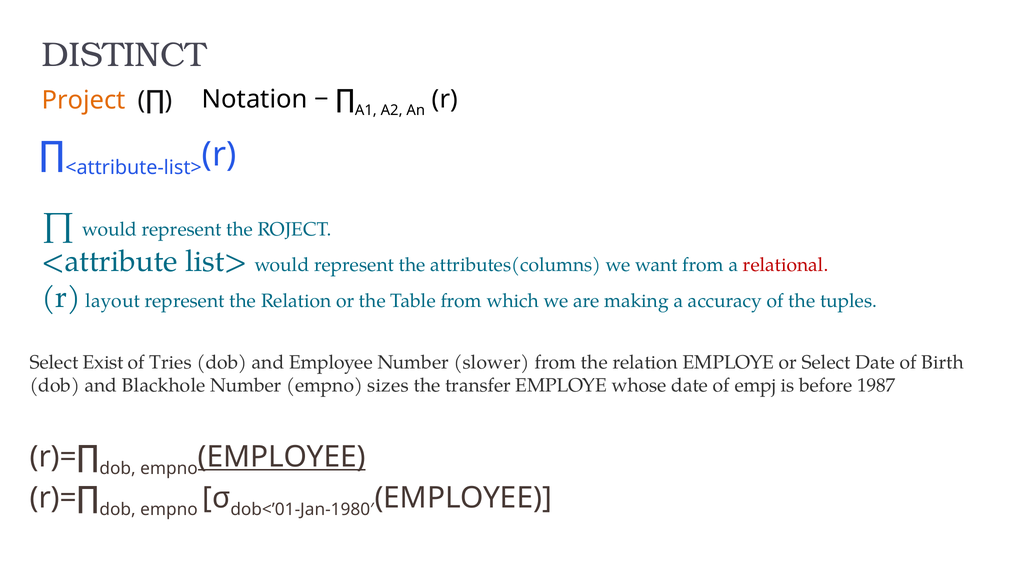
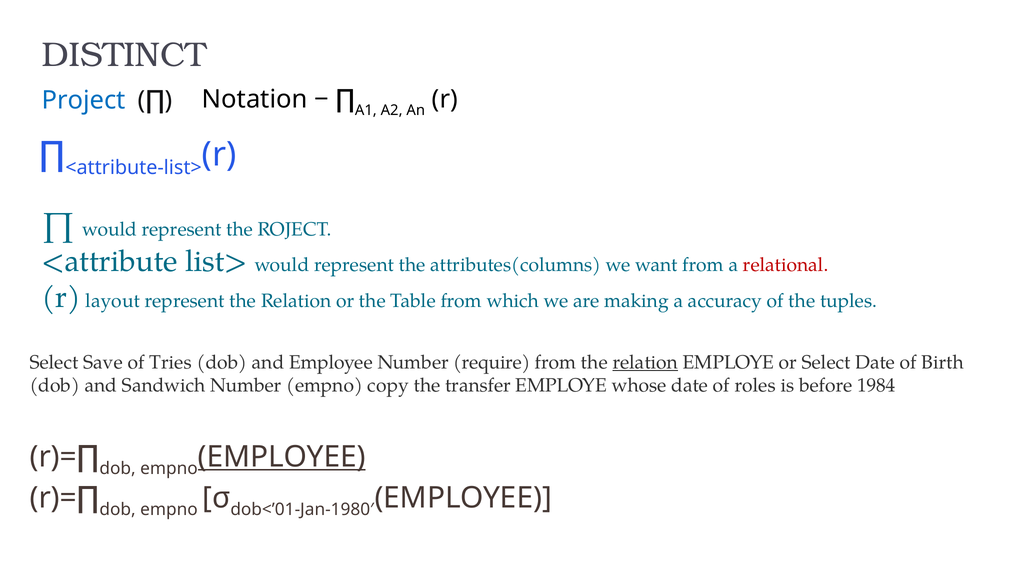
Project colour: orange -> blue (84, 100)
Exist: Exist -> Save (103, 362)
slower: slower -> require (492, 362)
relation underline: none -> present (645, 362)
Blackhole: Blackhole -> Sandwich (164, 385)
sizes: sizes -> copy (388, 385)
empj: empj -> roles (755, 385)
1987: 1987 -> 1984 (876, 385)
